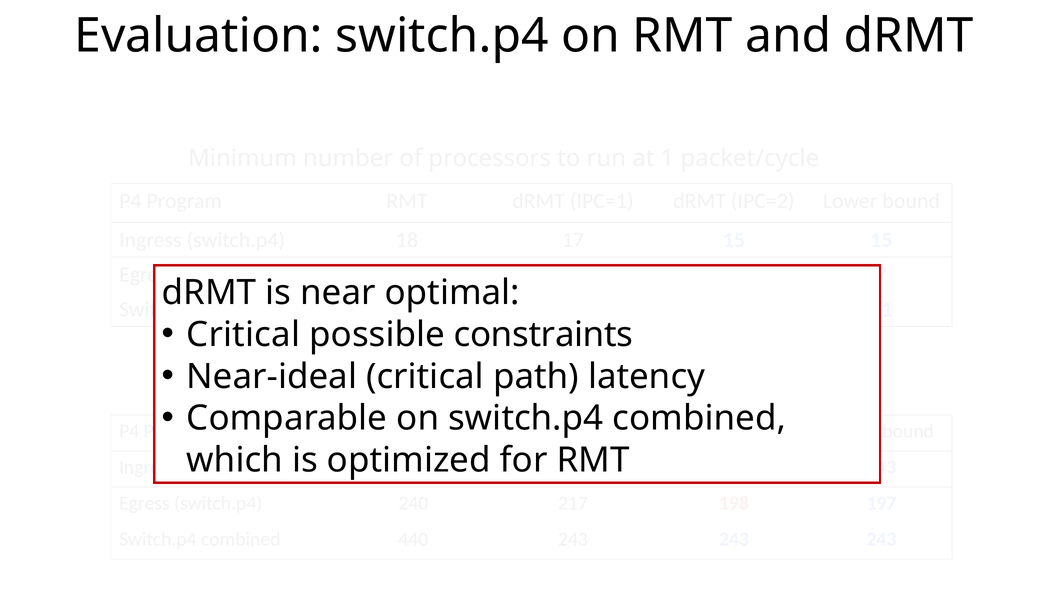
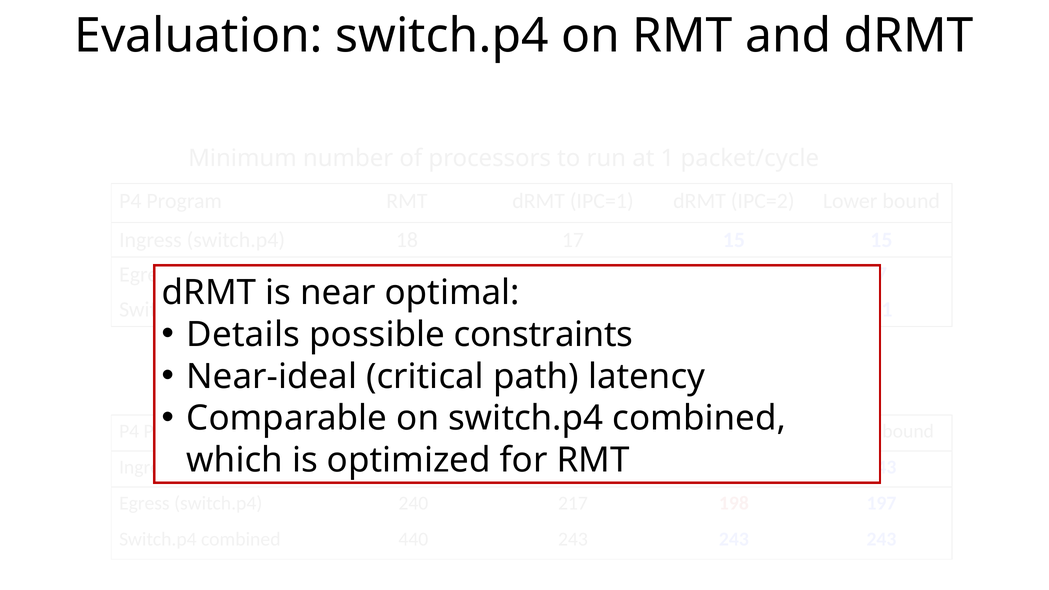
Critical: Critical -> Details (243, 335)
